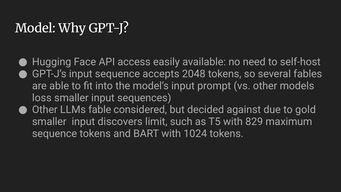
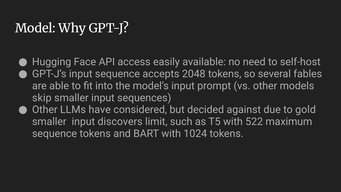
loss: loss -> skip (42, 98)
fable: fable -> have (100, 110)
829: 829 -> 522 (254, 122)
